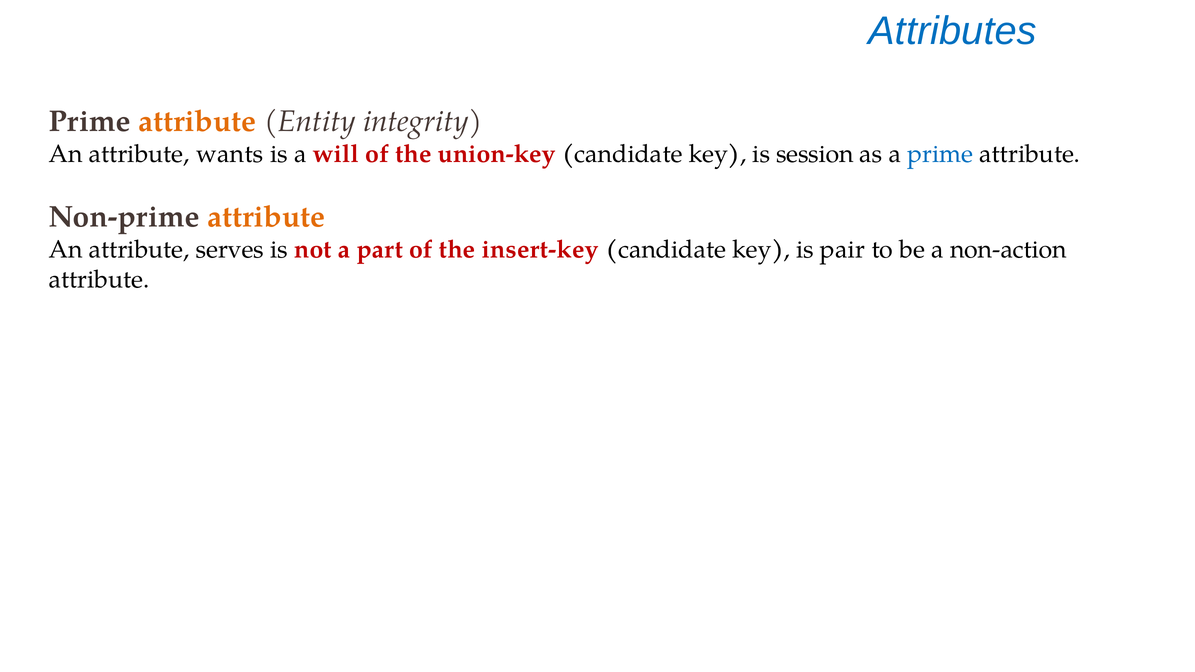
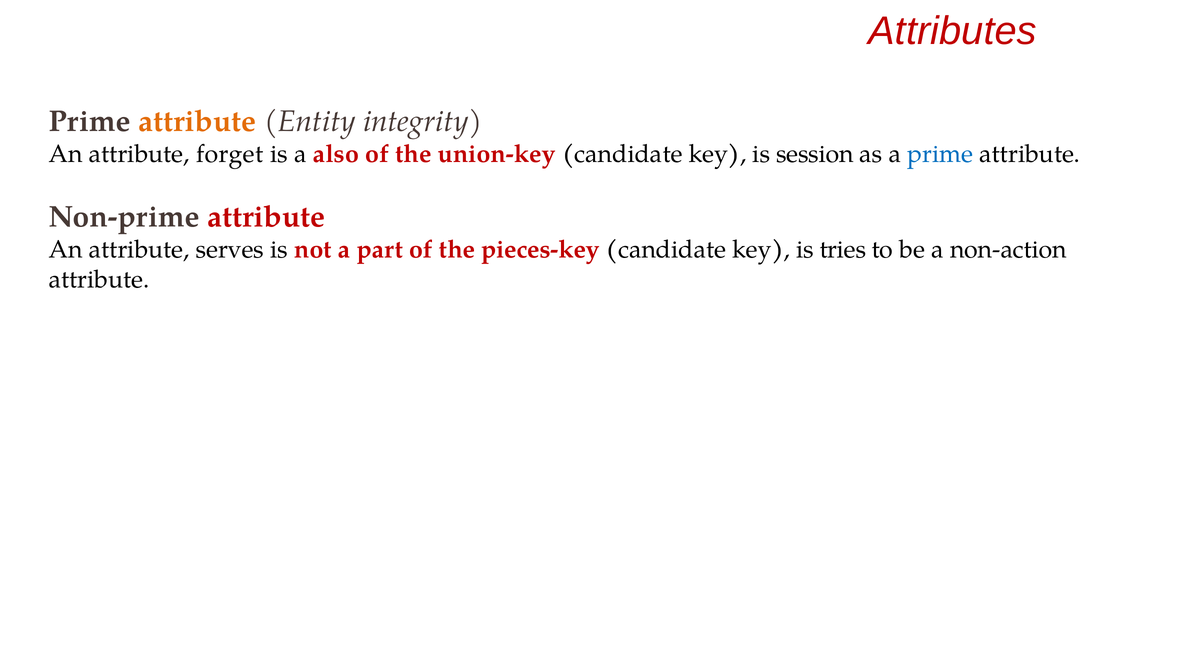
Attributes colour: blue -> red (953, 31)
wants: wants -> forget (230, 154)
will: will -> also (336, 154)
attribute colour: orange -> red (266, 217)
insert-key: insert-key -> pieces-key (541, 250)
pair: pair -> tries (843, 250)
